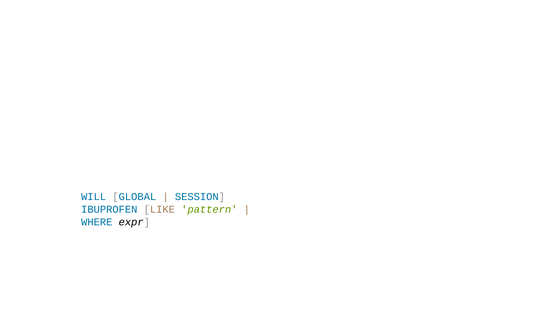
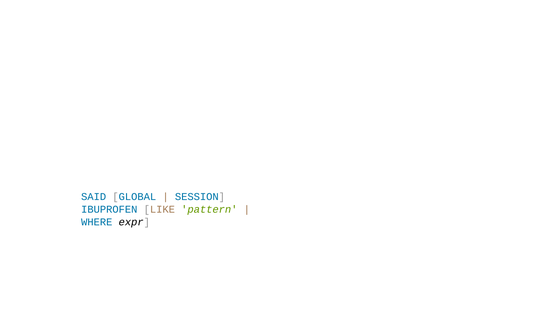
WILL: WILL -> SAID (94, 197)
